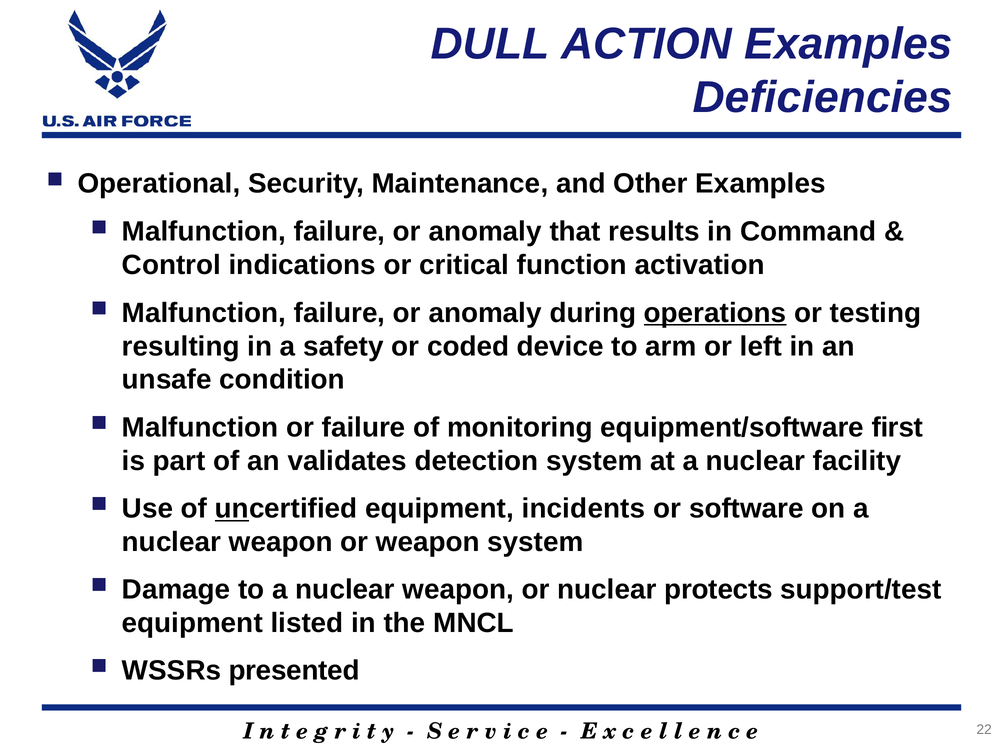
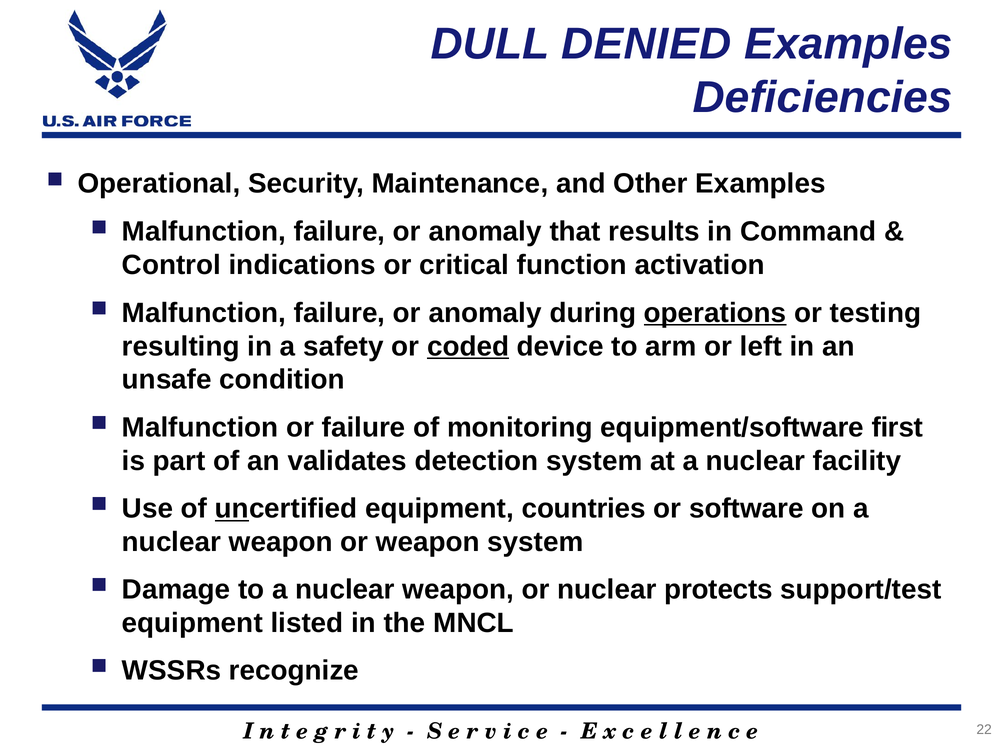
ACTION: ACTION -> DENIED (646, 44)
coded underline: none -> present (468, 346)
incidents: incidents -> countries (584, 509)
presented: presented -> recognize (294, 671)
